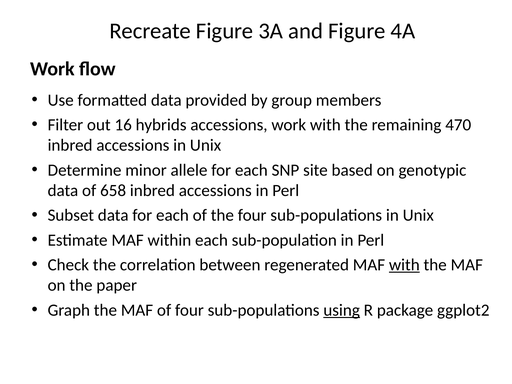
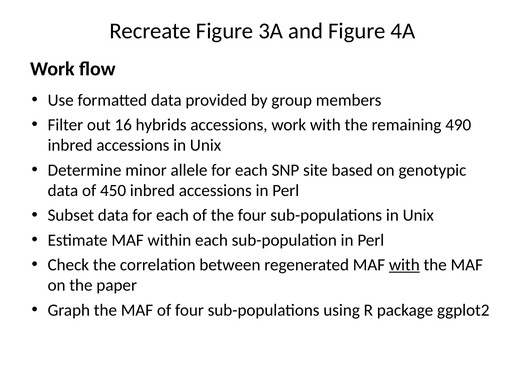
470: 470 -> 490 (458, 125)
658: 658 -> 450 (113, 191)
using underline: present -> none (342, 310)
